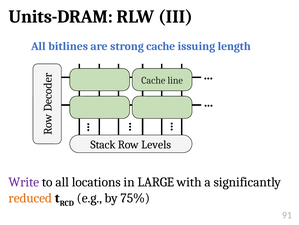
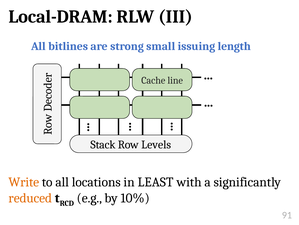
Units-DRAM: Units-DRAM -> Local-DRAM (61, 17)
strong cache: cache -> small (161, 46)
Write colour: purple -> orange (24, 182)
LARGE: LARGE -> LEAST (156, 182)
75%: 75% -> 10% (135, 197)
